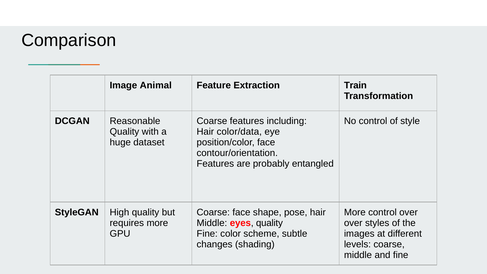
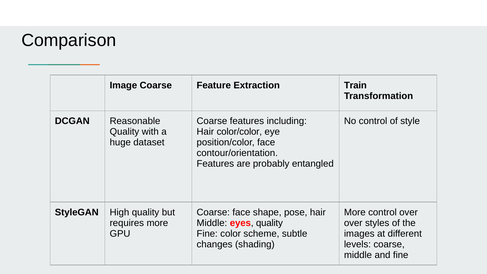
Image Animal: Animal -> Coarse (156, 85)
color/data: color/data -> color/color (239, 132)
